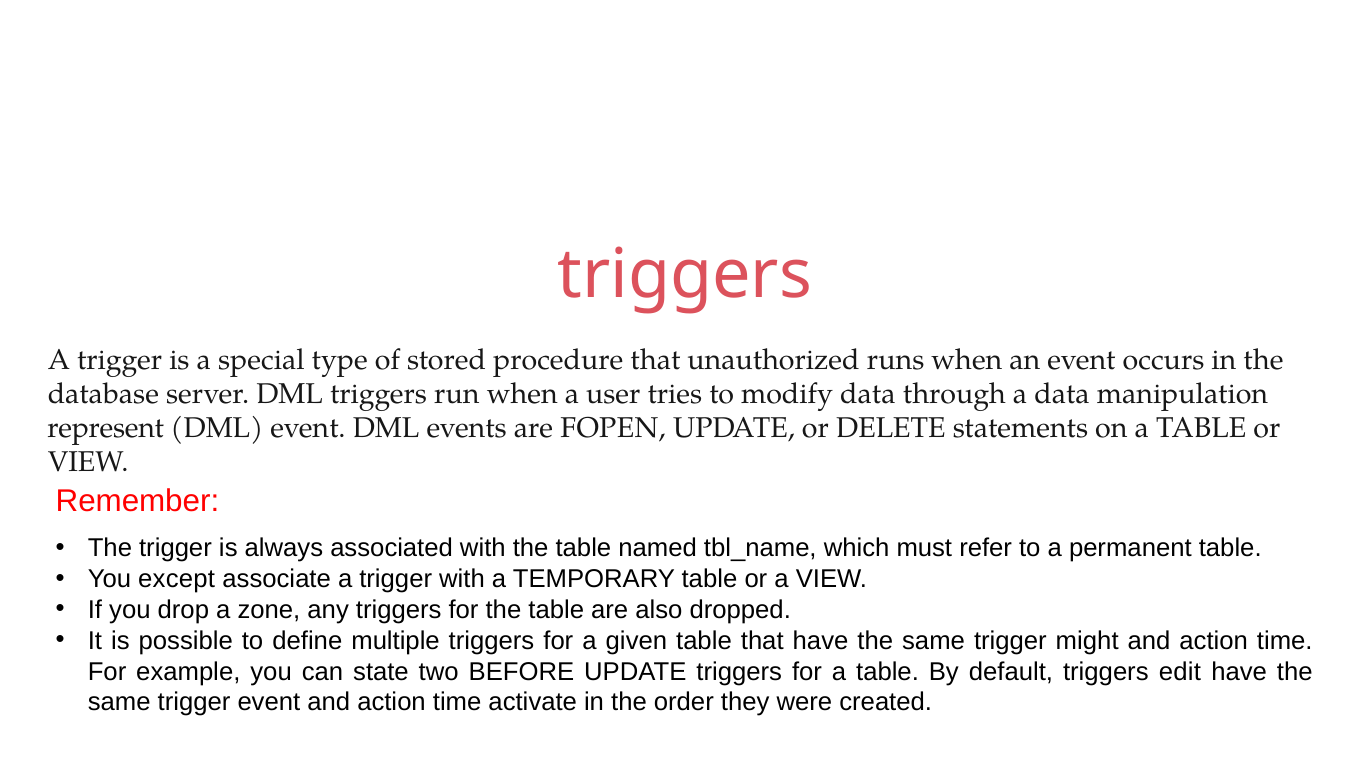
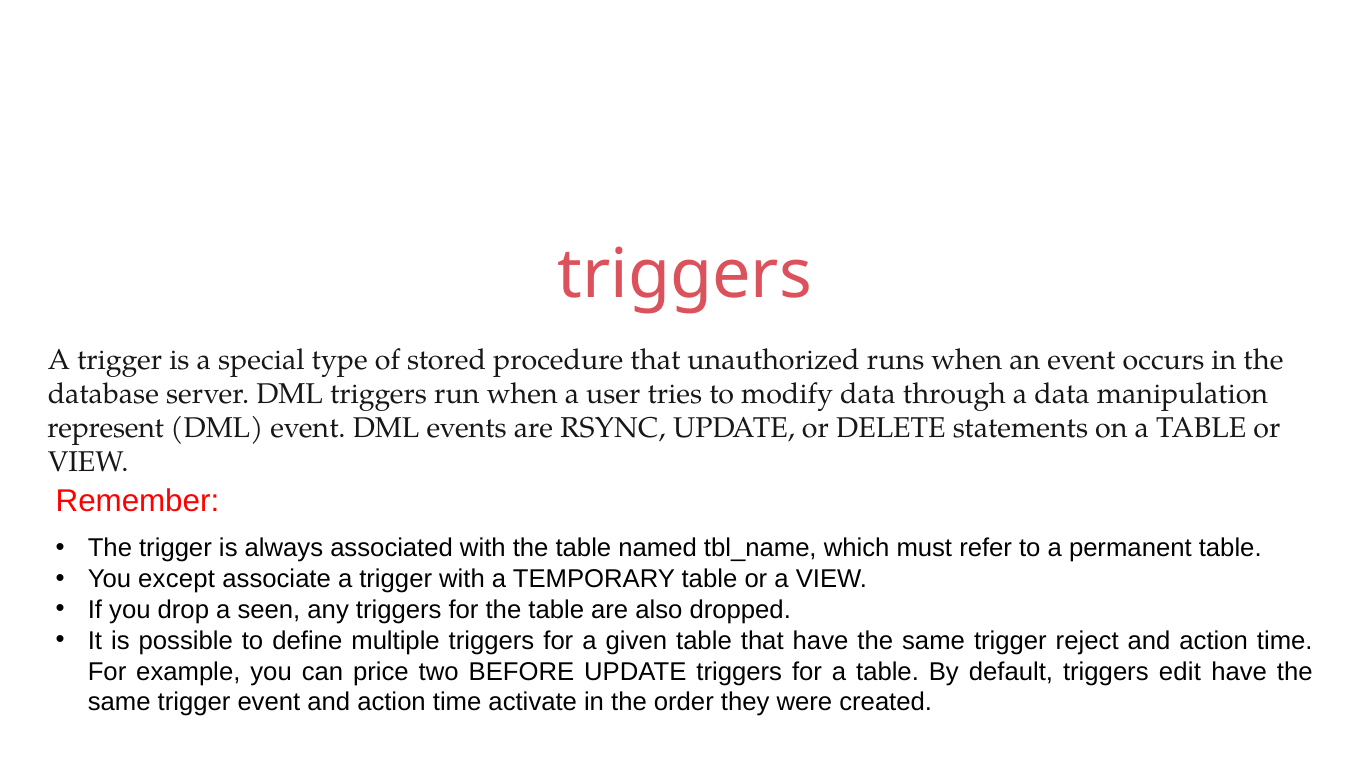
FOPEN: FOPEN -> RSYNC (613, 428)
zone: zone -> seen (269, 610)
might: might -> reject (1087, 640)
state: state -> price (381, 671)
